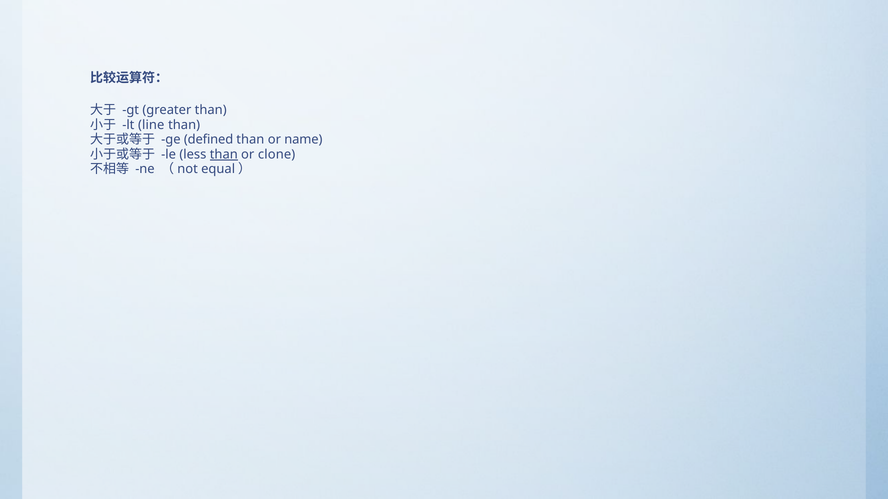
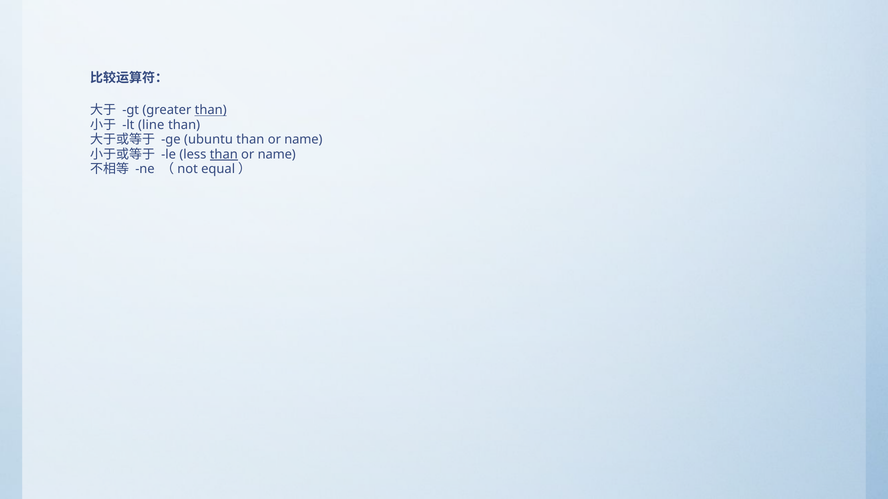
than underline: none -> present (211, 110)
defined: defined -> ubuntu (208, 140)
clone: clone -> name (277, 155)
